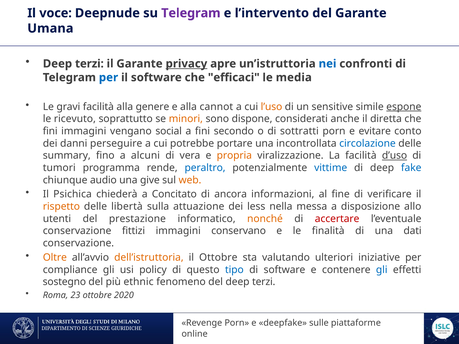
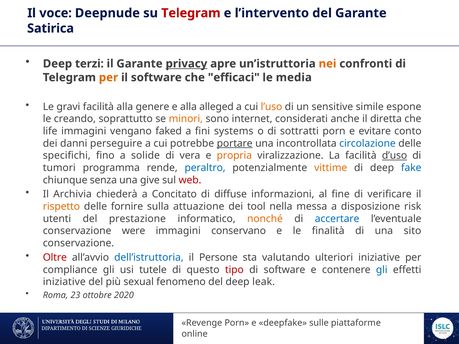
Telegram colour: purple -> red (191, 13)
Umana: Umana -> Satirica (51, 28)
nei colour: blue -> orange (328, 64)
per colour: blue -> orange (109, 78)
cannot: cannot -> alleged (216, 107)
espone underline: present -> none (404, 107)
ricevuto: ricevuto -> creando (75, 119)
dispone: dispone -> internet (252, 119)
fini: fini -> life (50, 131)
social: social -> faked (169, 131)
secondo: secondo -> systems (234, 131)
portare underline: none -> present (235, 143)
summary: summary -> specifichi (67, 156)
alcuni: alcuni -> solide (145, 156)
vittime colour: blue -> orange (331, 168)
audio: audio -> senza (103, 180)
web colour: orange -> red (190, 180)
Psichica: Psichica -> Archivia (73, 194)
ancora: ancora -> diffuse (231, 194)
libertà: libertà -> fornire (127, 207)
less: less -> tool (256, 207)
allo: allo -> risk (413, 207)
accertare colour: red -> blue (337, 219)
fittizi: fittizi -> were (134, 231)
dati: dati -> sito (412, 231)
Oltre colour: orange -> red (55, 258)
dell’istruttoria colour: orange -> blue (149, 258)
il Ottobre: Ottobre -> Persone (218, 258)
policy: policy -> tutele (153, 270)
tipo colour: blue -> red (234, 270)
sostegno: sostegno -> iniziative (64, 282)
ethnic: ethnic -> sexual (139, 282)
del deep terzi: terzi -> leak (264, 282)
